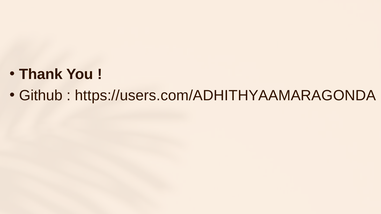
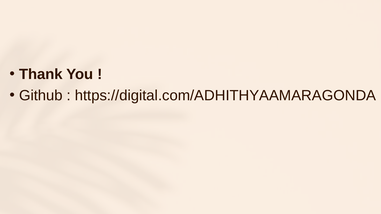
https://users.com/ADHITHYAAMARAGONDA: https://users.com/ADHITHYAAMARAGONDA -> https://digital.com/ADHITHYAAMARAGONDA (225, 96)
